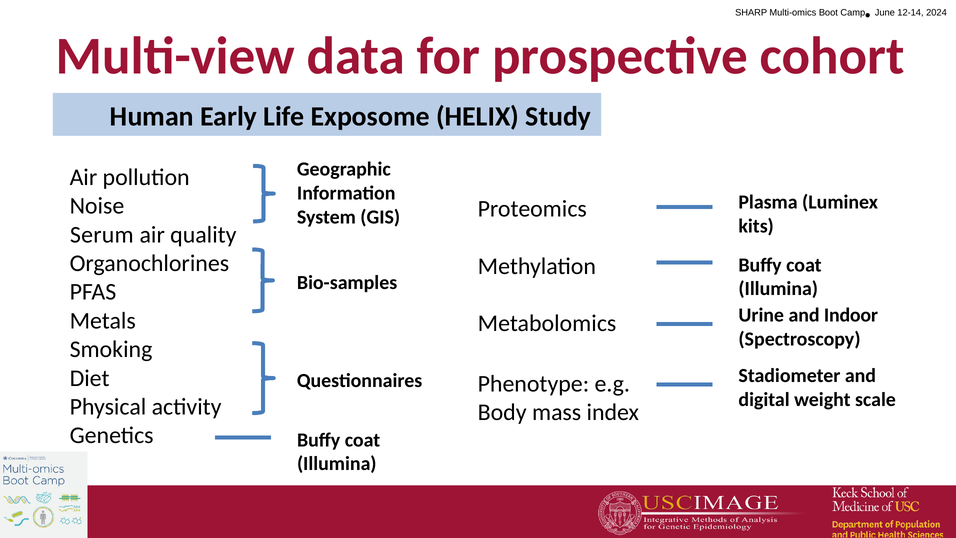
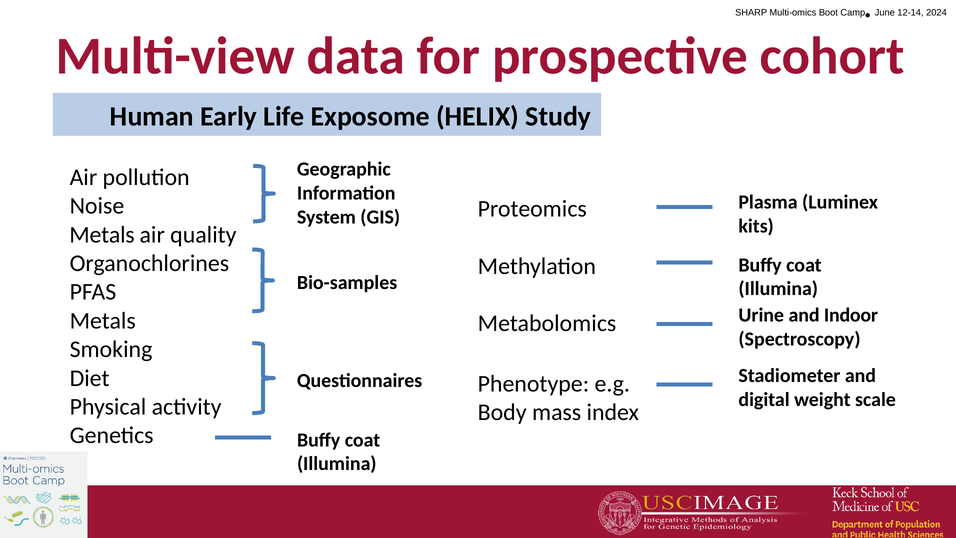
Serum: Serum -> Metals (102, 235)
